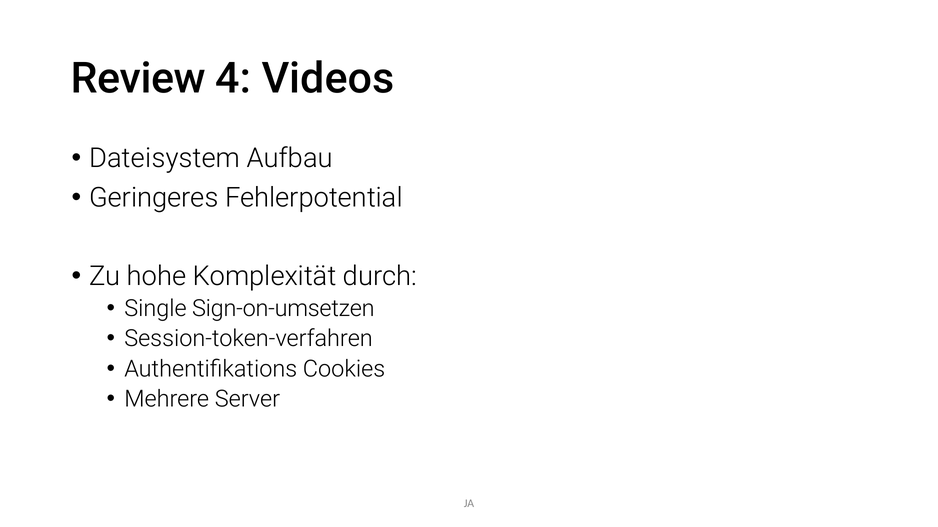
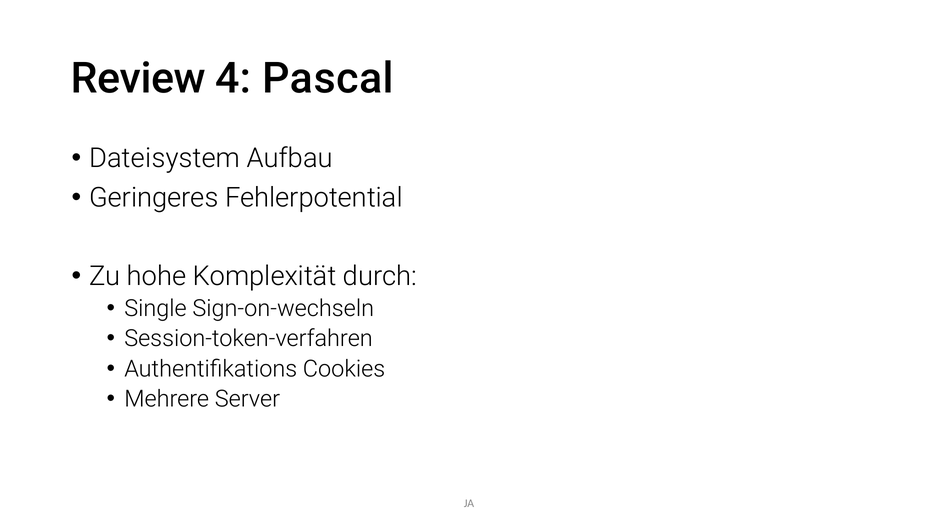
Videos: Videos -> Pascal (328, 79)
Sign-on-umsetzen: Sign-on-umsetzen -> Sign-on-wechseln (283, 309)
